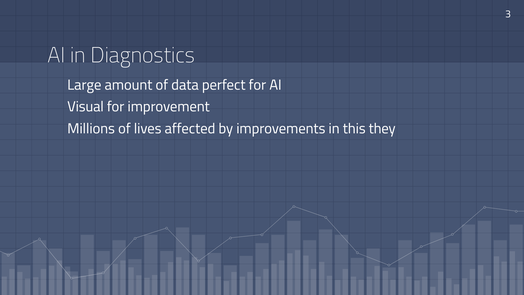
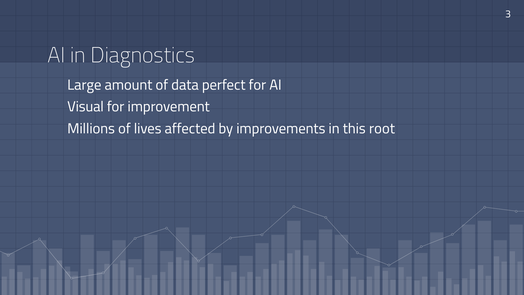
they: they -> root (382, 128)
